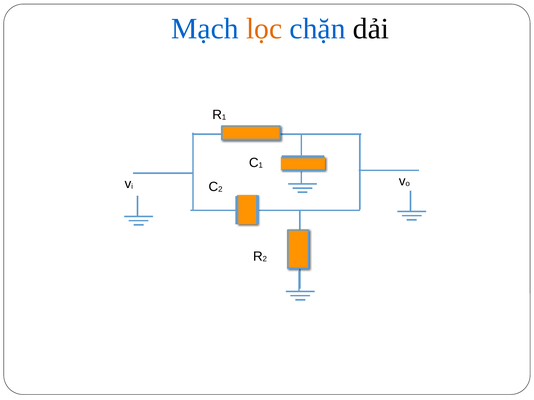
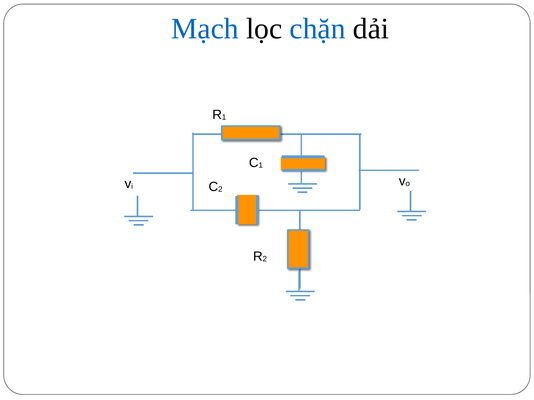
lọc colour: orange -> black (264, 29)
